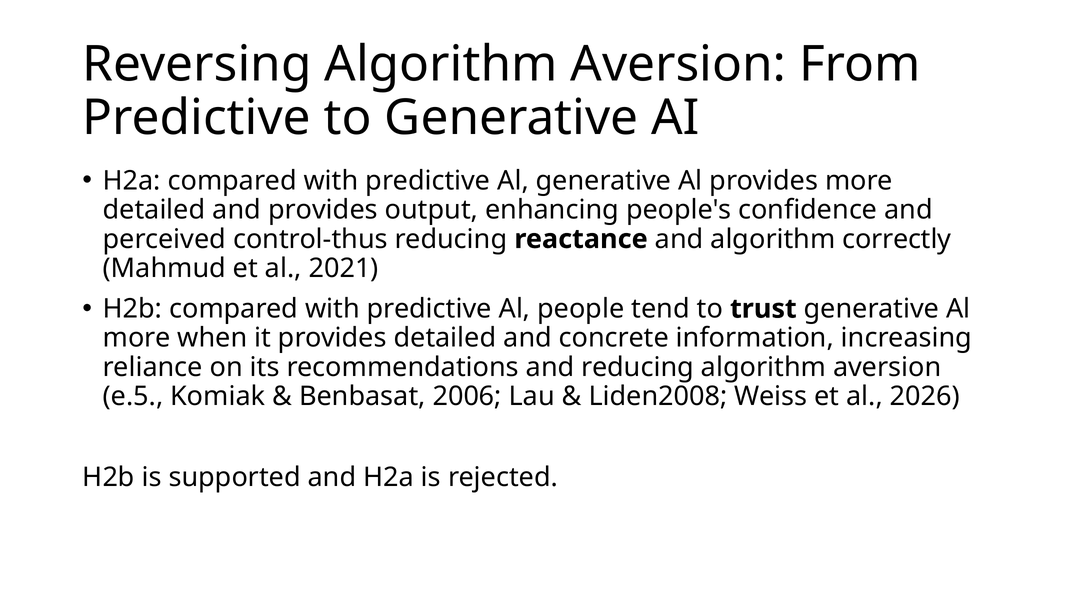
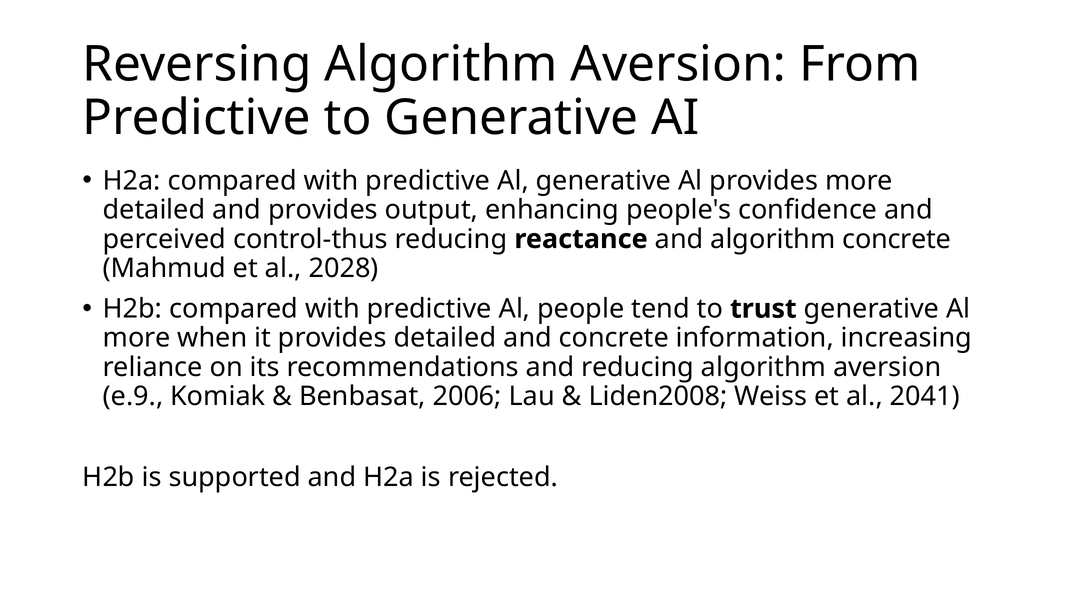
algorithm correctly: correctly -> concrete (897, 239)
2021: 2021 -> 2028 (344, 268)
e.5: e.5 -> e.9 (133, 396)
2026: 2026 -> 2041 (925, 396)
